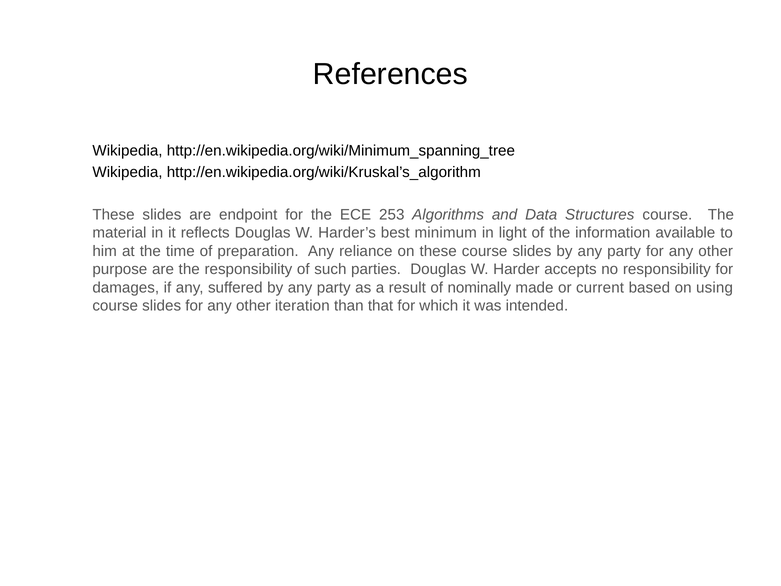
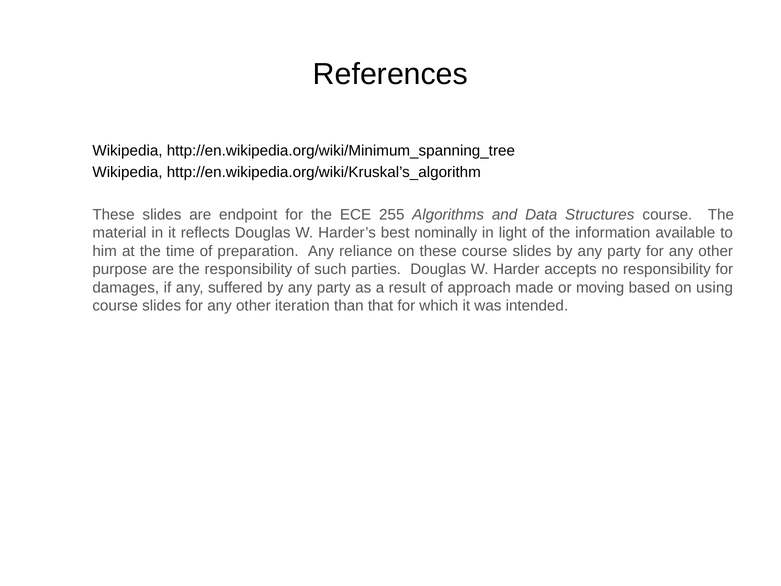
253: 253 -> 255 (392, 215)
minimum: minimum -> nominally (446, 233)
nominally: nominally -> approach (479, 288)
current: current -> moving (600, 288)
